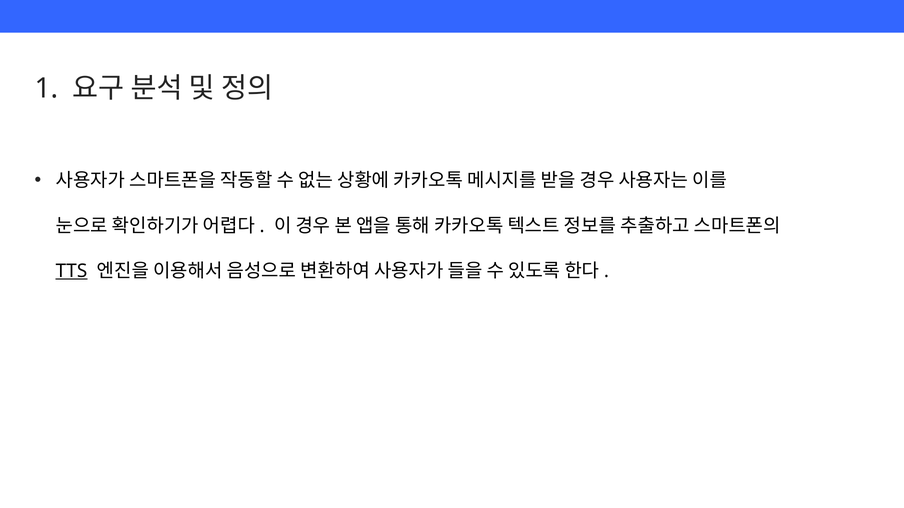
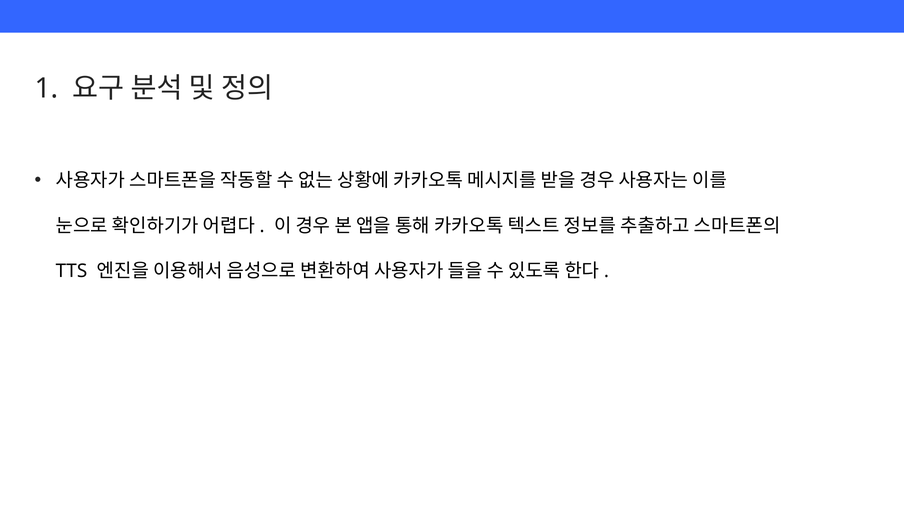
TTS underline: present -> none (72, 271)
